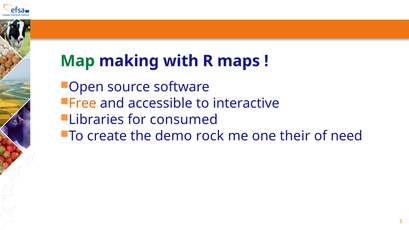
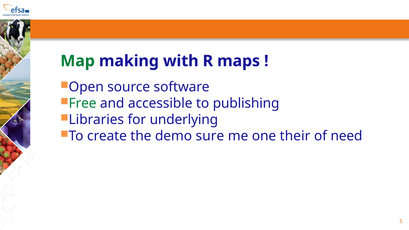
Free colour: orange -> green (83, 103)
interactive: interactive -> publishing (246, 103)
consumed: consumed -> underlying (184, 120)
rock: rock -> sure (210, 136)
